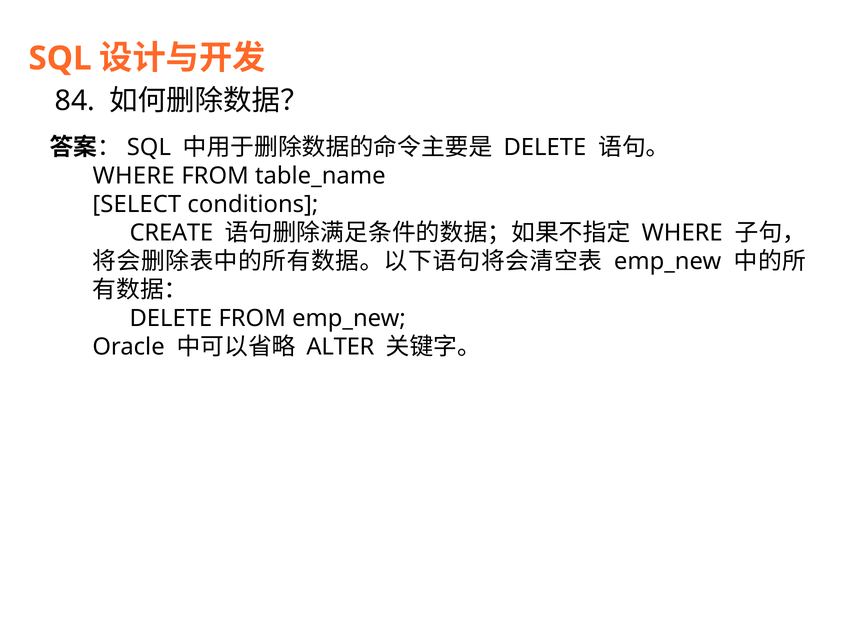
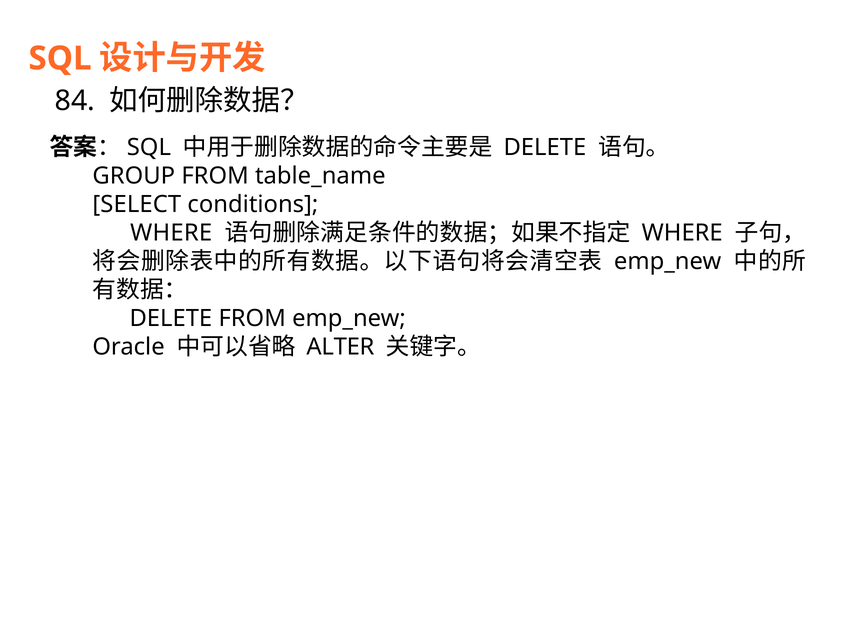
WHERE: WHERE -> GROUP (134, 176)
CREATE: CREATE -> WHERE (171, 233)
